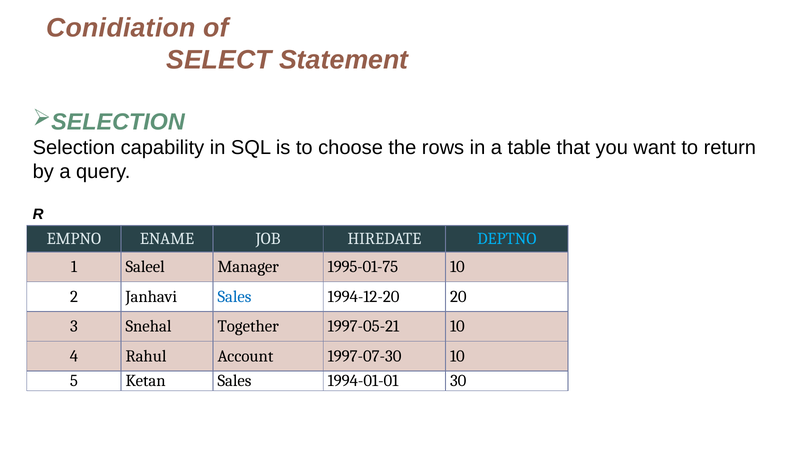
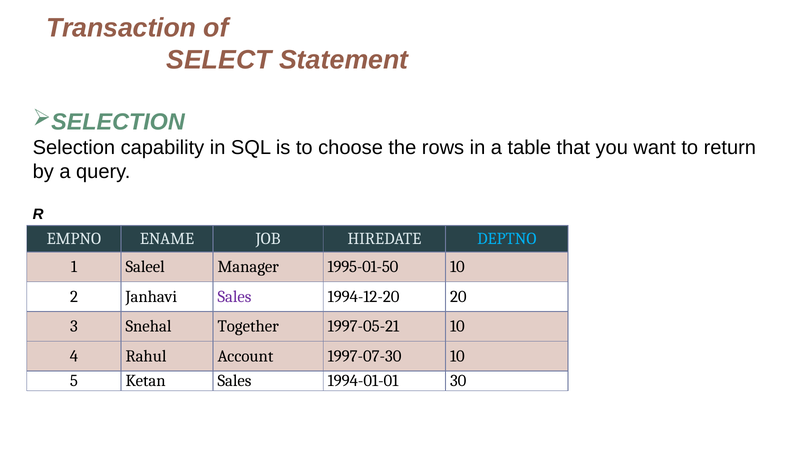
Conidiation: Conidiation -> Transaction (121, 28)
1995-01-75: 1995-01-75 -> 1995-01-50 (363, 267)
Sales colour: blue -> purple (234, 297)
